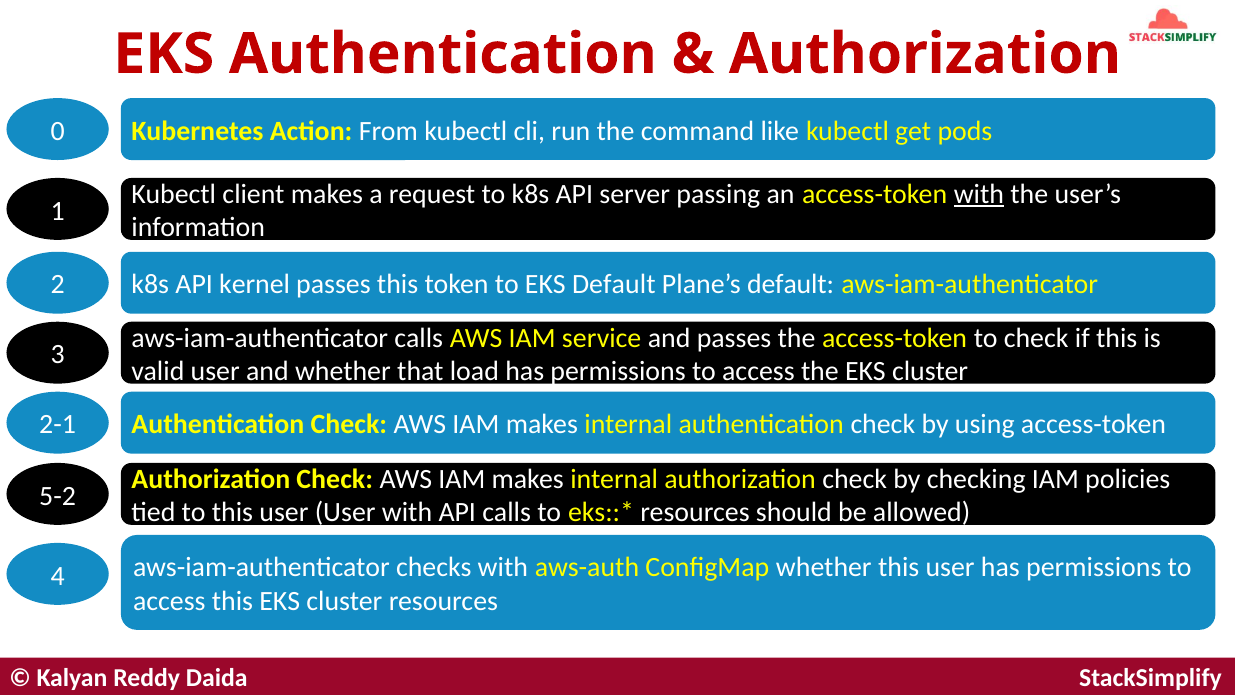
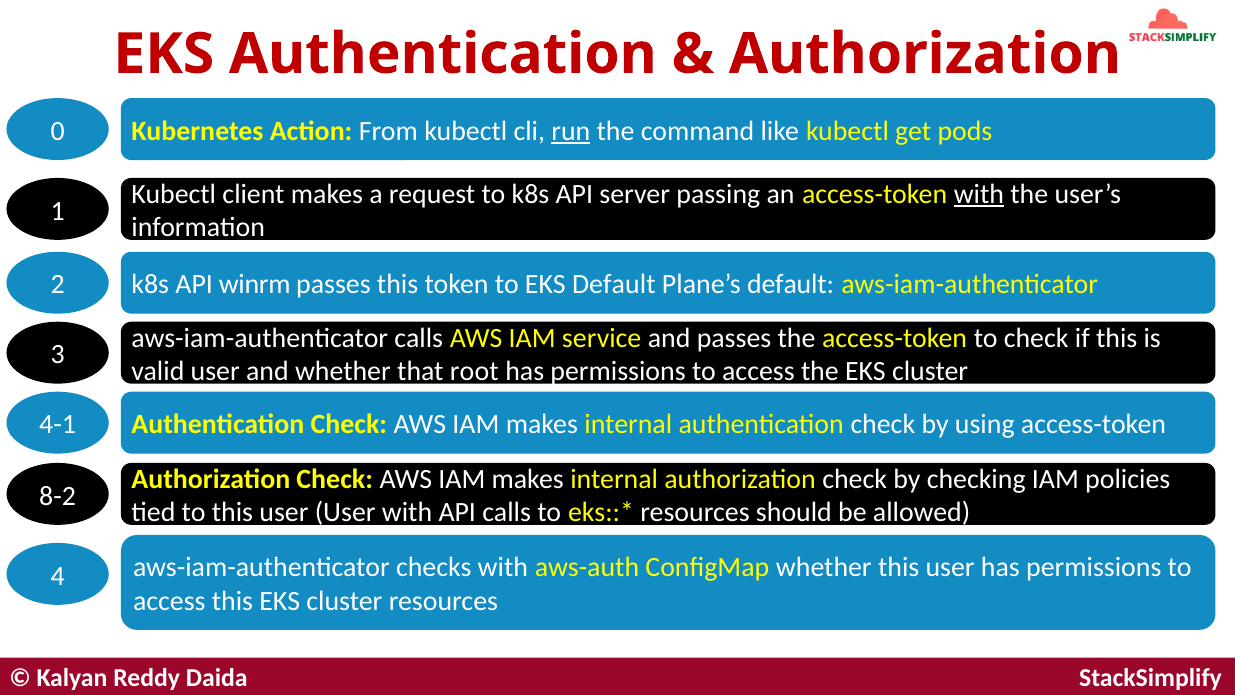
run underline: none -> present (571, 131)
kernel: kernel -> winrm (255, 285)
load: load -> root (474, 371)
2-1: 2-1 -> 4-1 (58, 424)
5-2: 5-2 -> 8-2 (58, 496)
